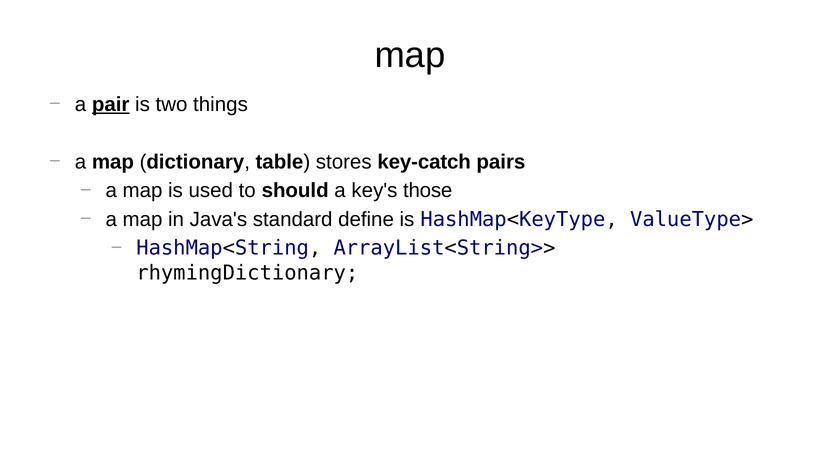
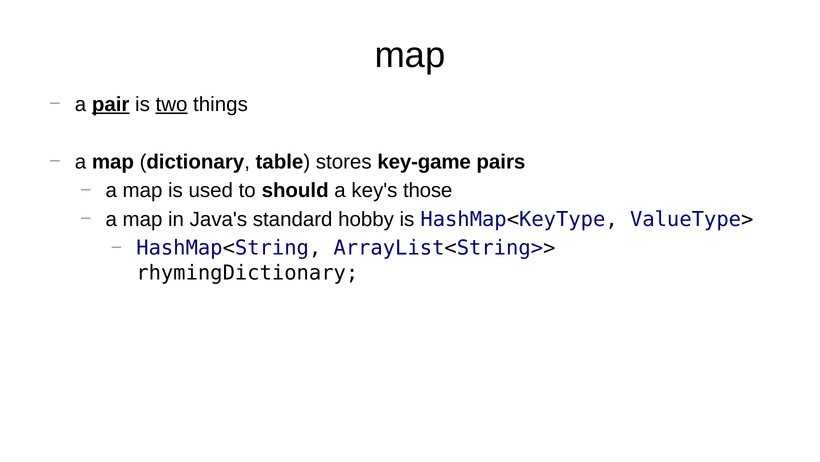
two underline: none -> present (172, 104)
key-catch: key-catch -> key-game (424, 162)
define: define -> hobby (366, 219)
